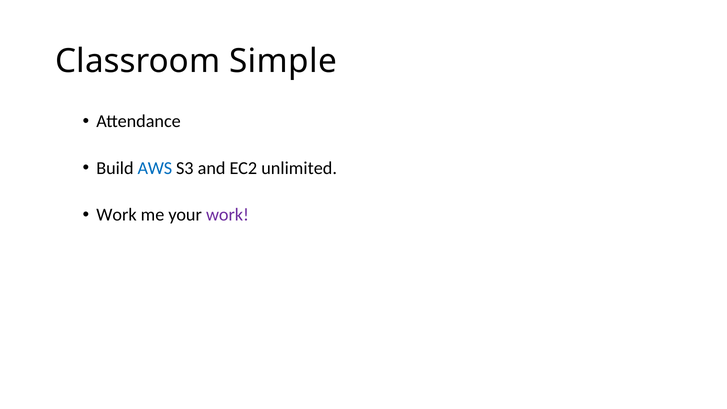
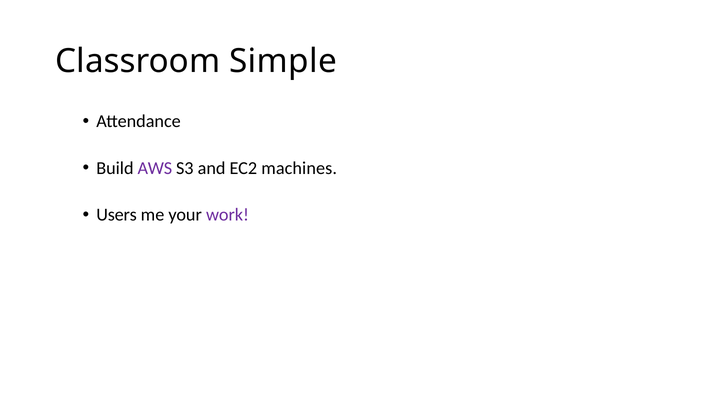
AWS colour: blue -> purple (155, 168)
unlimited: unlimited -> machines (299, 168)
Work: Work -> Users (117, 215)
